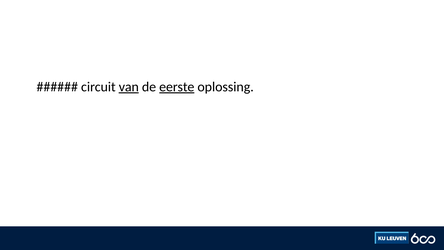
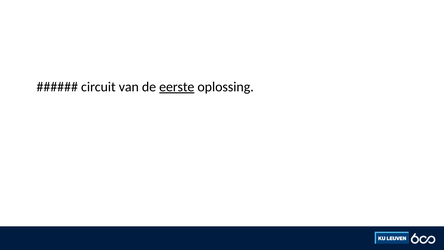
van underline: present -> none (129, 87)
